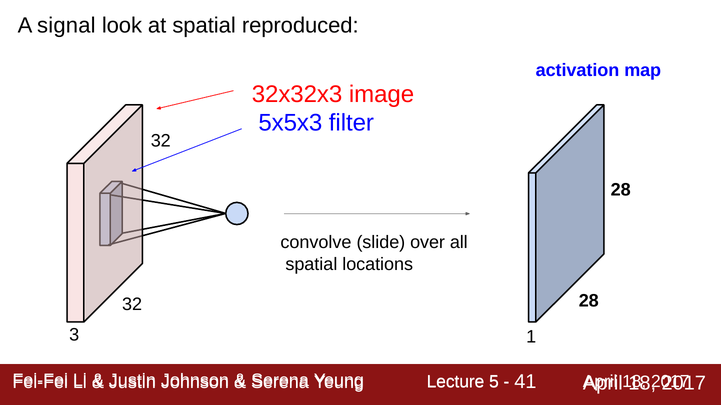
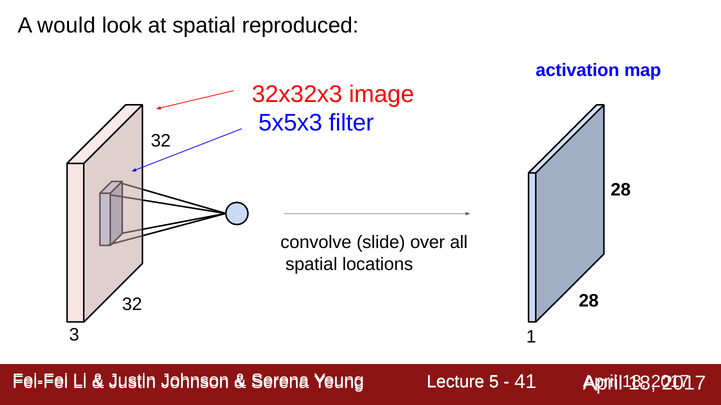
signal: signal -> would (66, 25)
